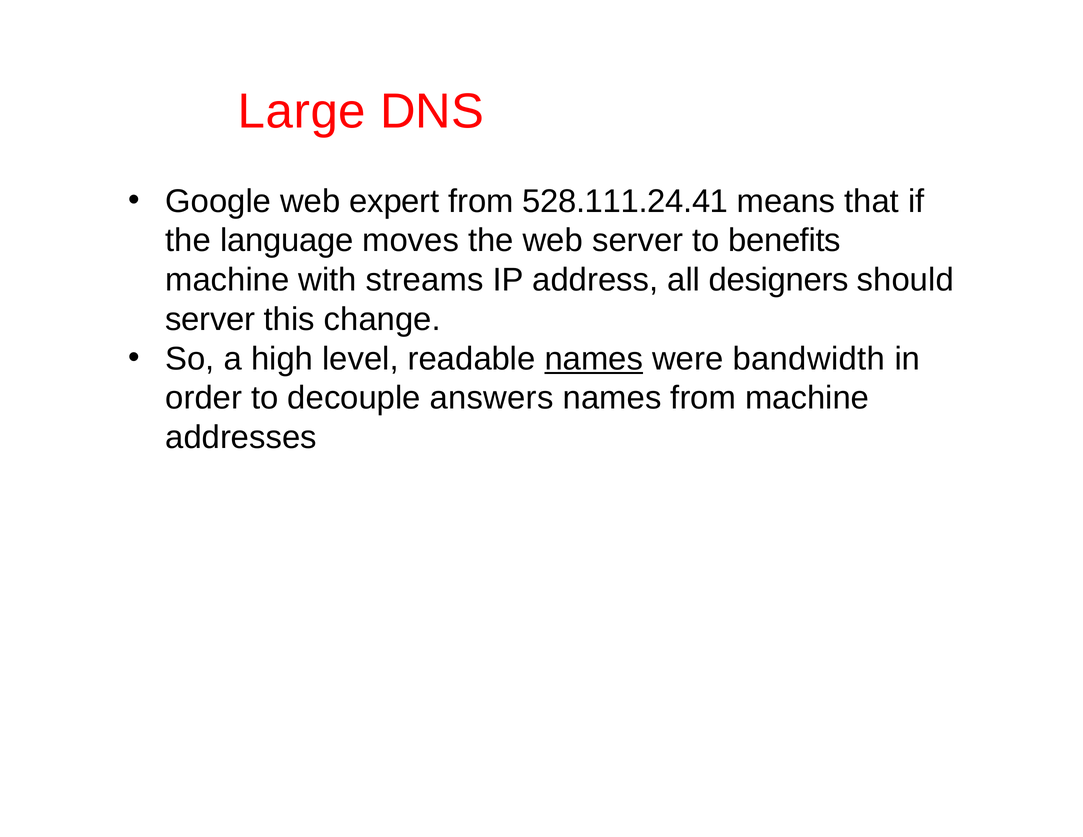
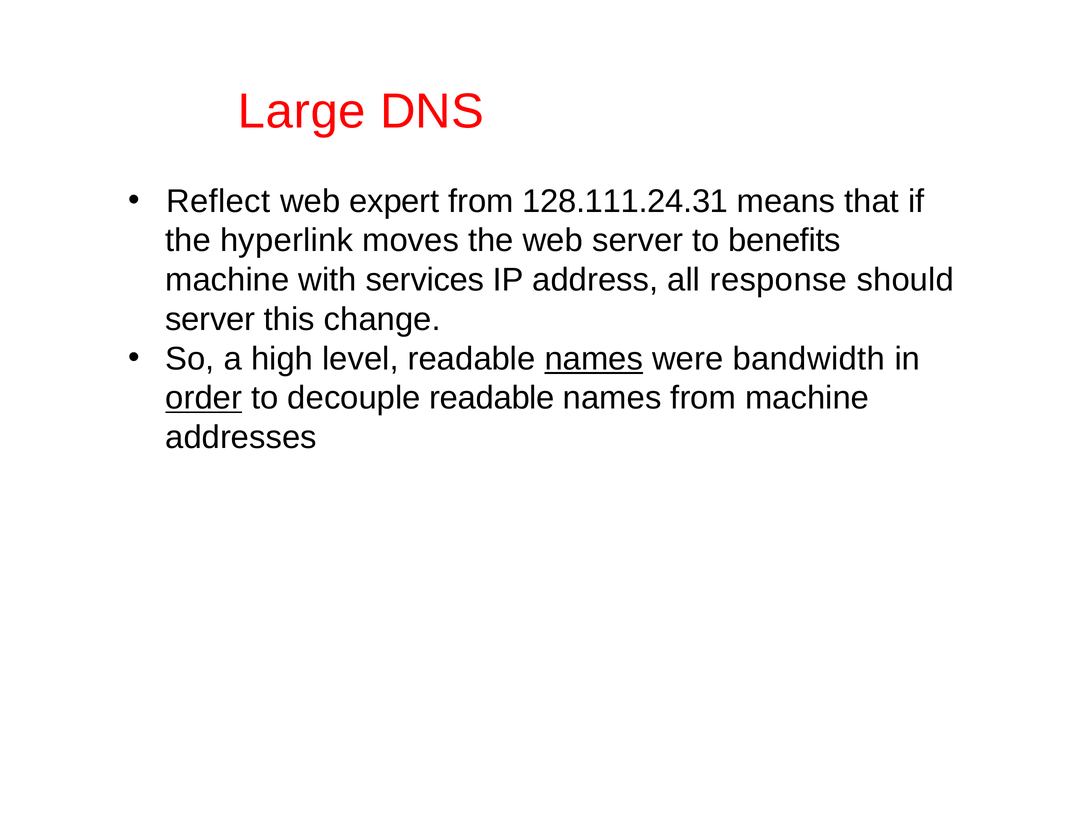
Google: Google -> Reflect (218, 201)
528.111.24.41: 528.111.24.41 -> 128.111.24.31 (625, 201)
language: language -> hyperlink (287, 241)
streams: streams -> services (425, 280)
designers: designers -> response (778, 280)
order underline: none -> present (204, 398)
decouple answers: answers -> readable (492, 398)
